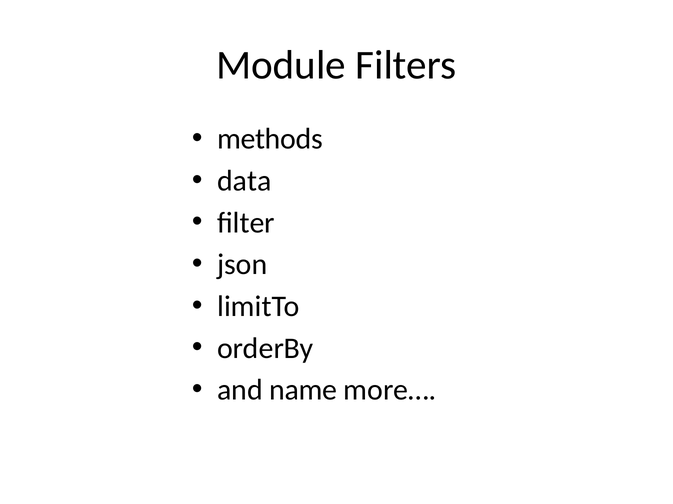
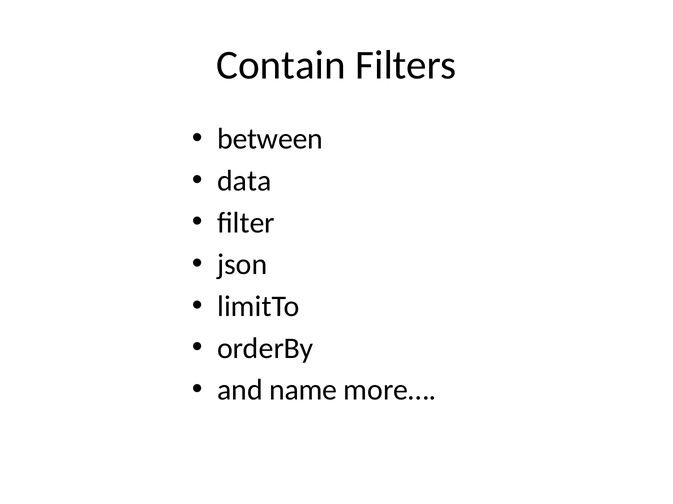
Module: Module -> Contain (281, 65)
methods: methods -> between (270, 139)
